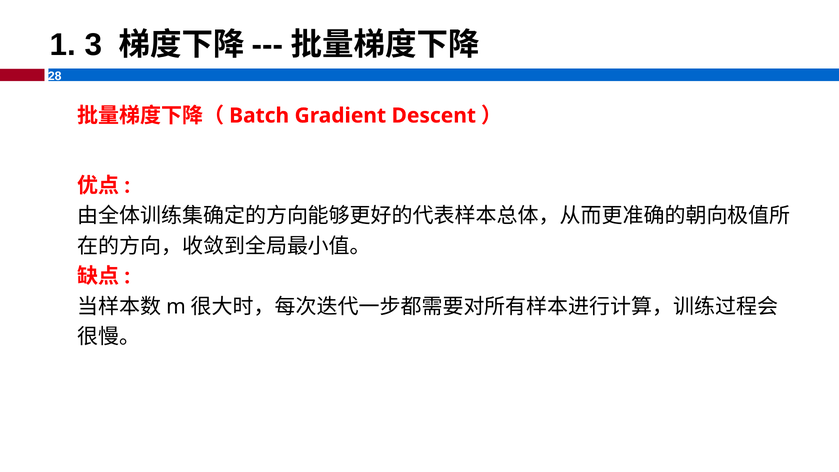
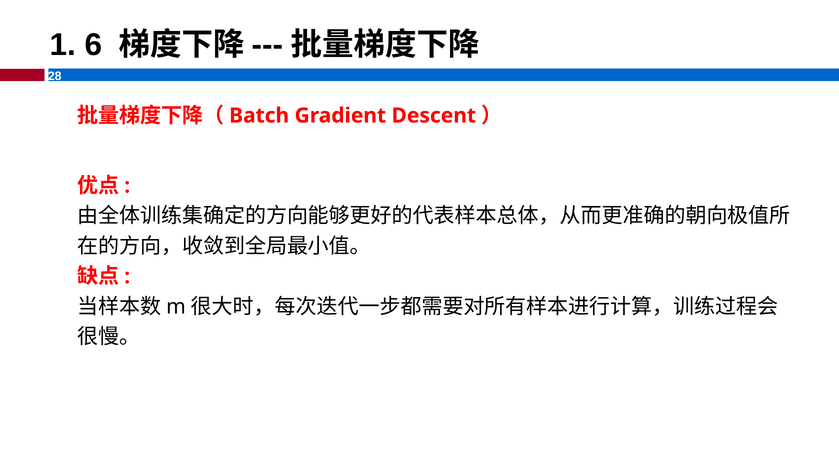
3: 3 -> 6 (94, 45)
